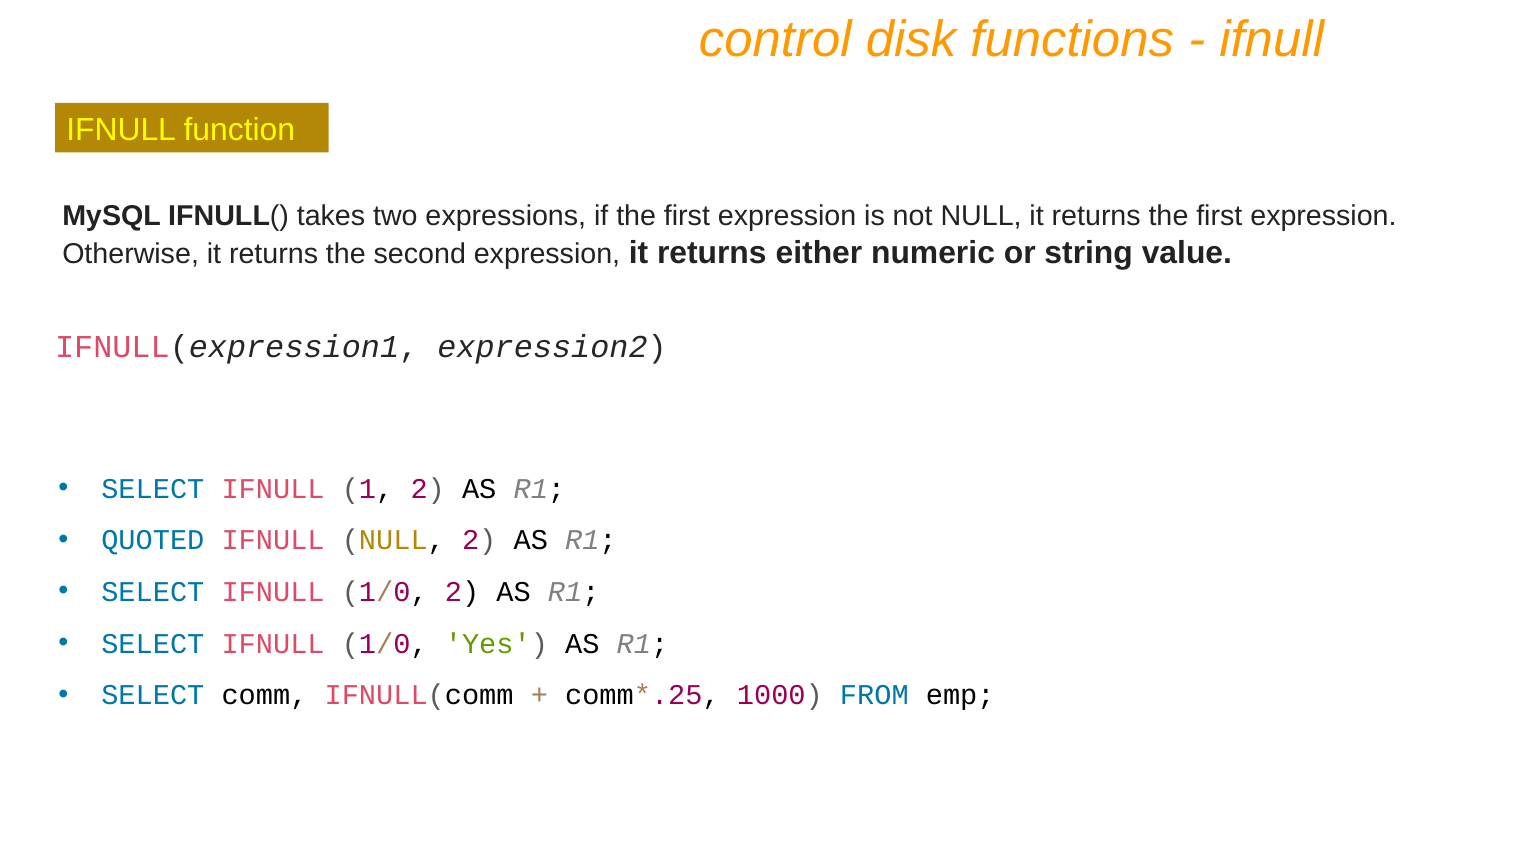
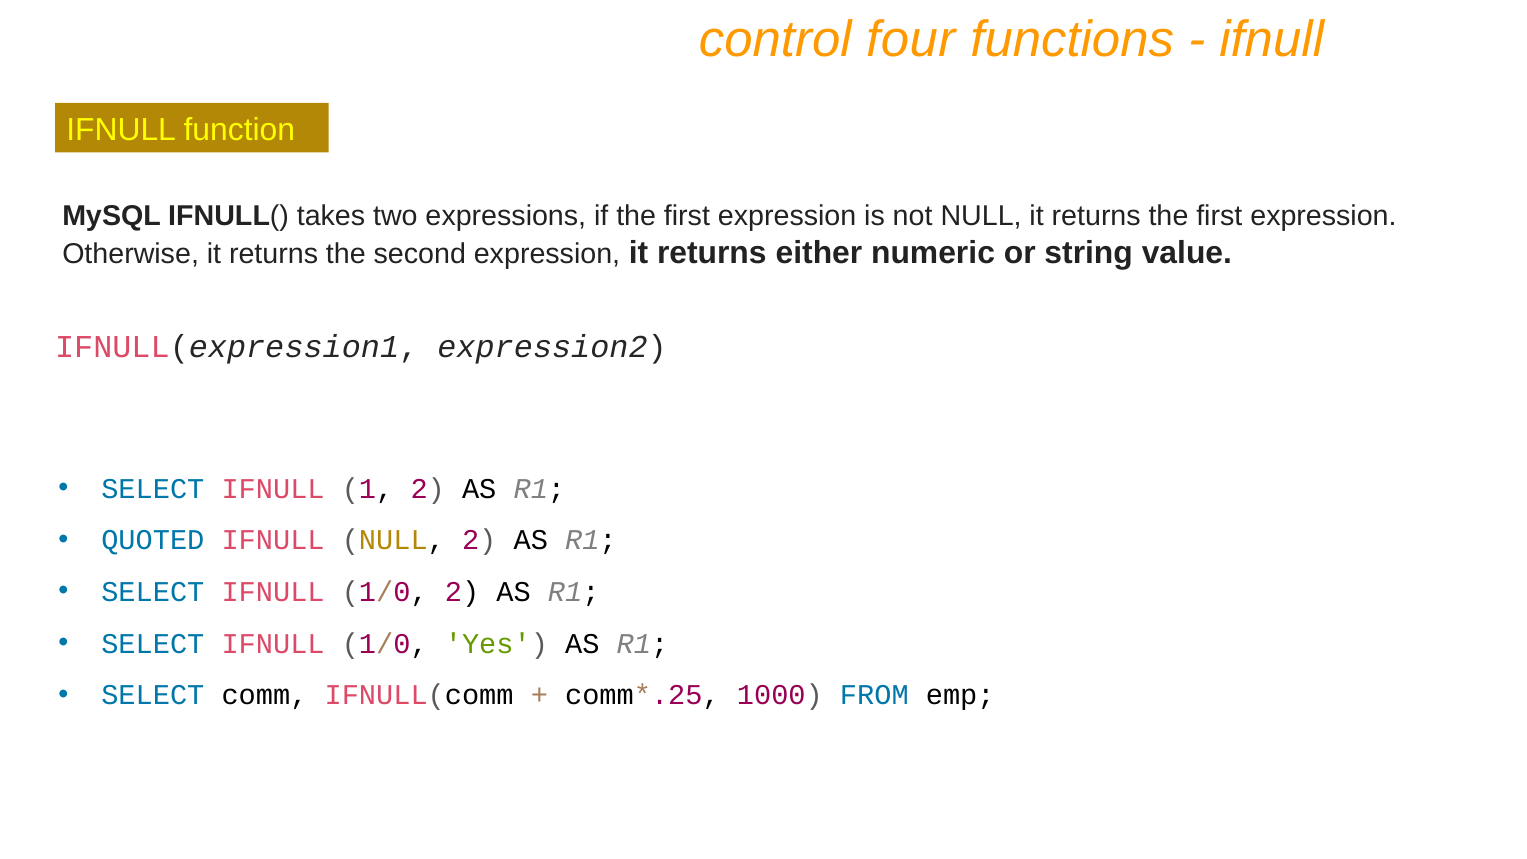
disk: disk -> four (911, 40)
